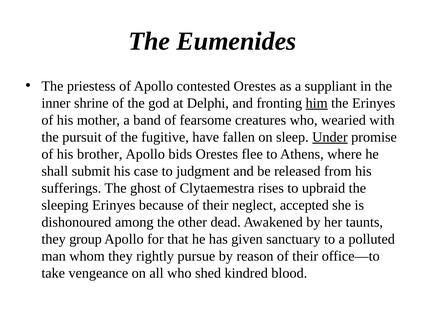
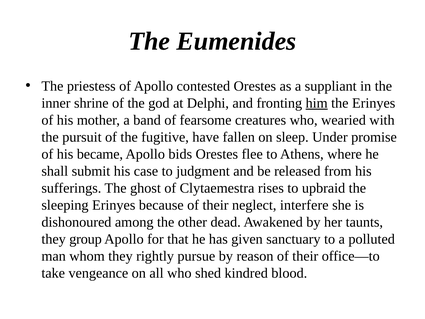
Under underline: present -> none (330, 137)
brother: brother -> became (100, 154)
accepted: accepted -> interfere (304, 205)
